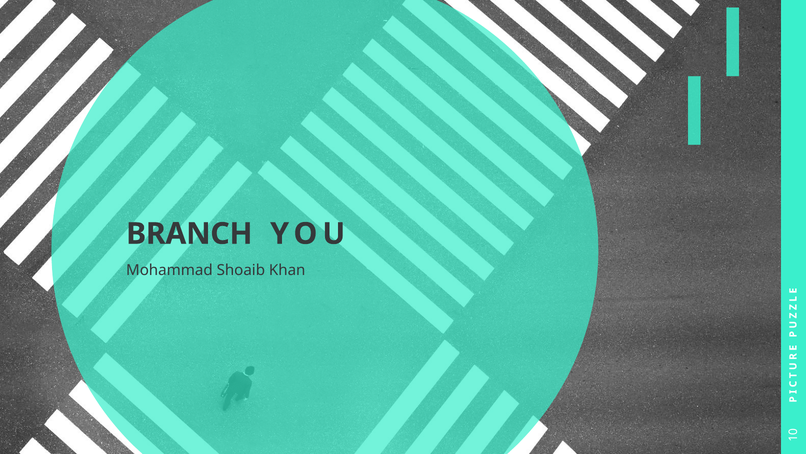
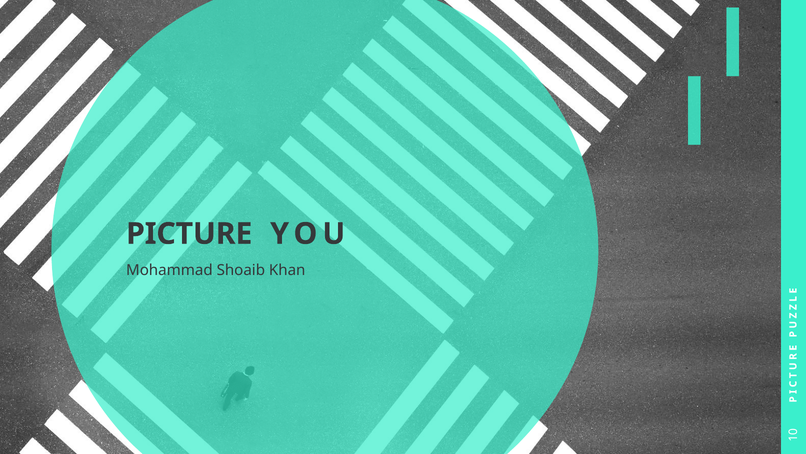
BRANCH: BRANCH -> PICTURE (189, 234)
